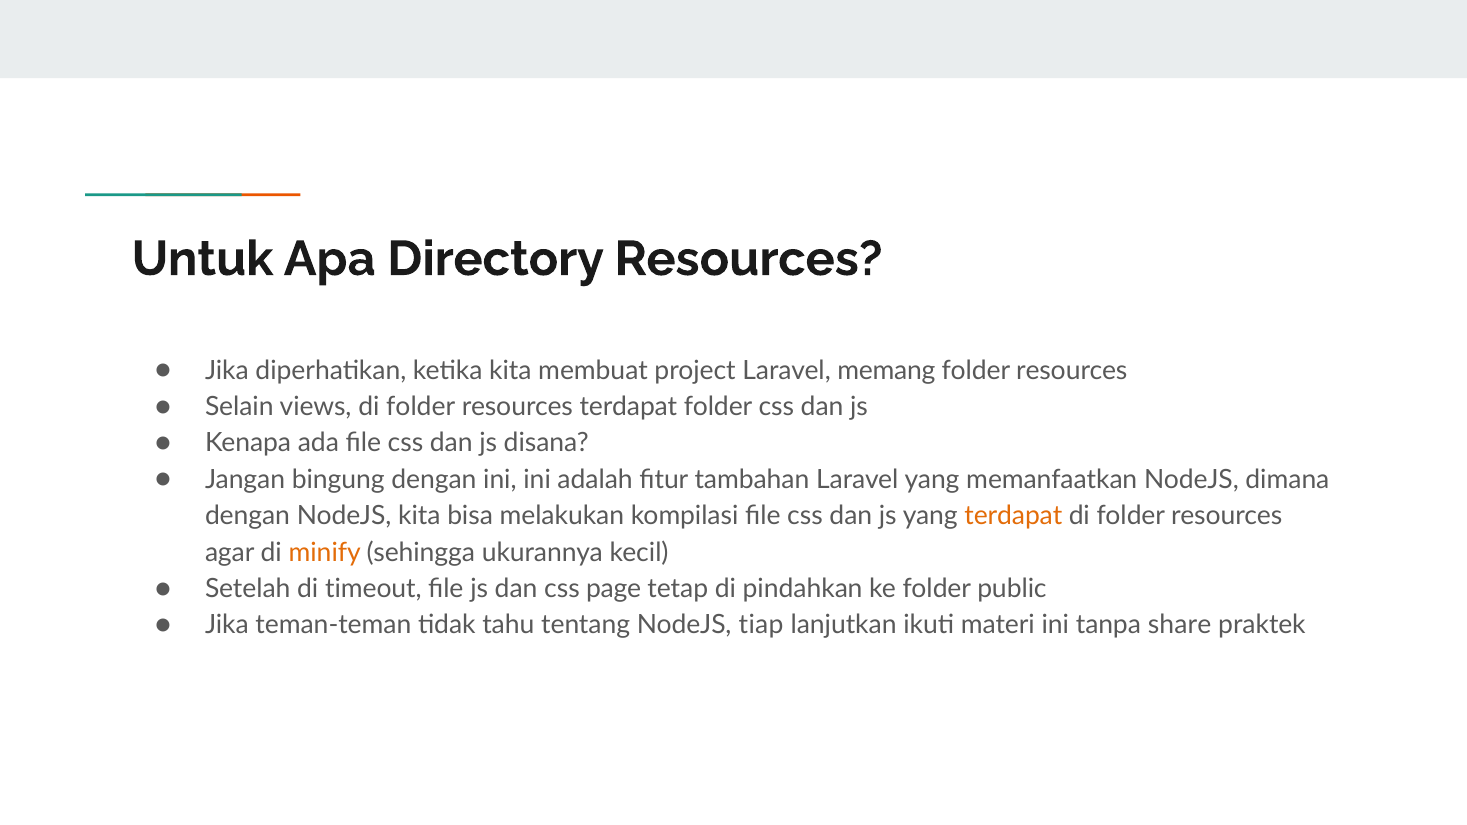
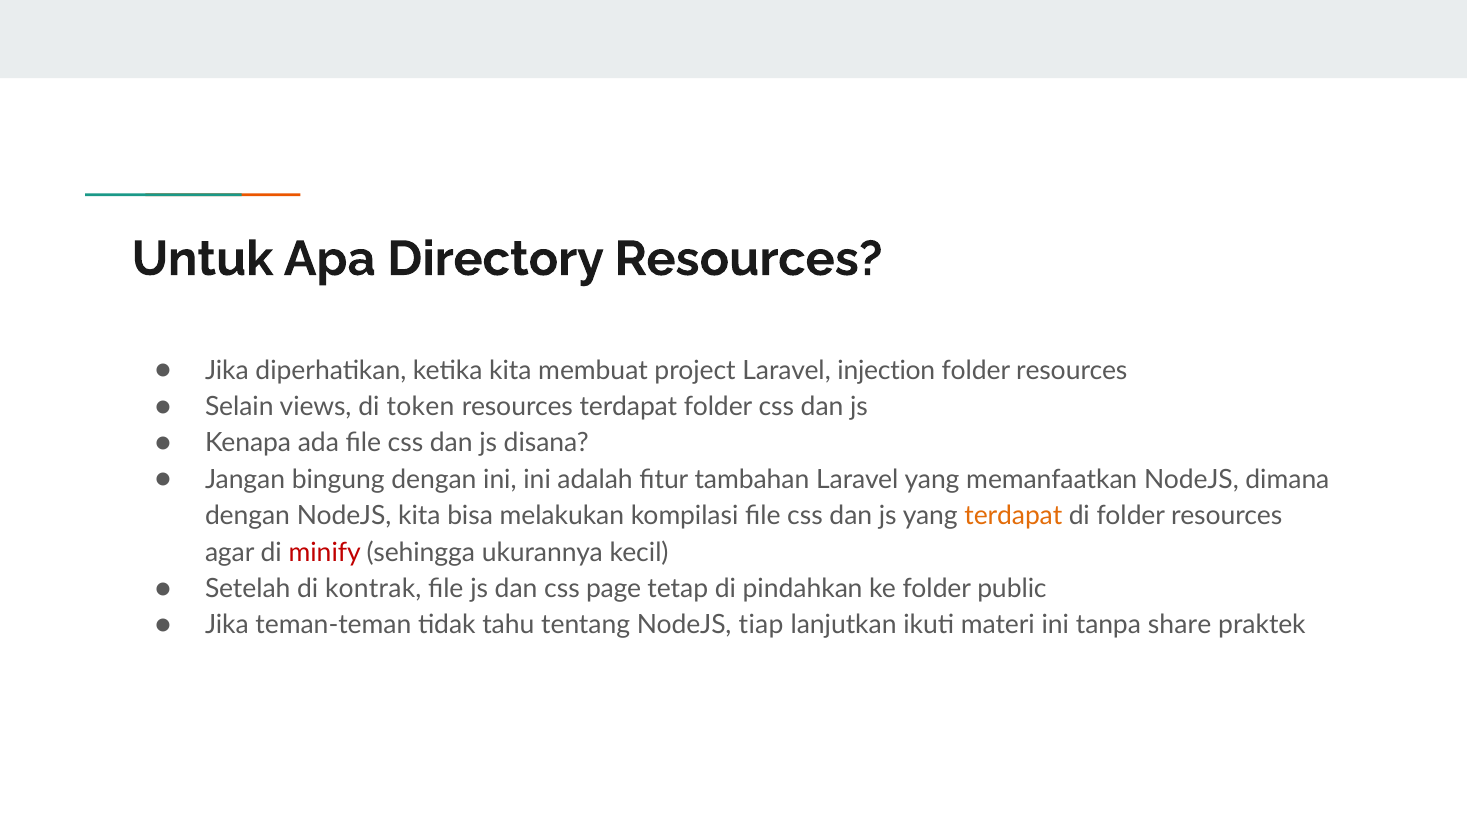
memang: memang -> injection (886, 371)
views di folder: folder -> token (421, 407)
minify colour: orange -> red (325, 553)
timeout: timeout -> kontrak (373, 589)
